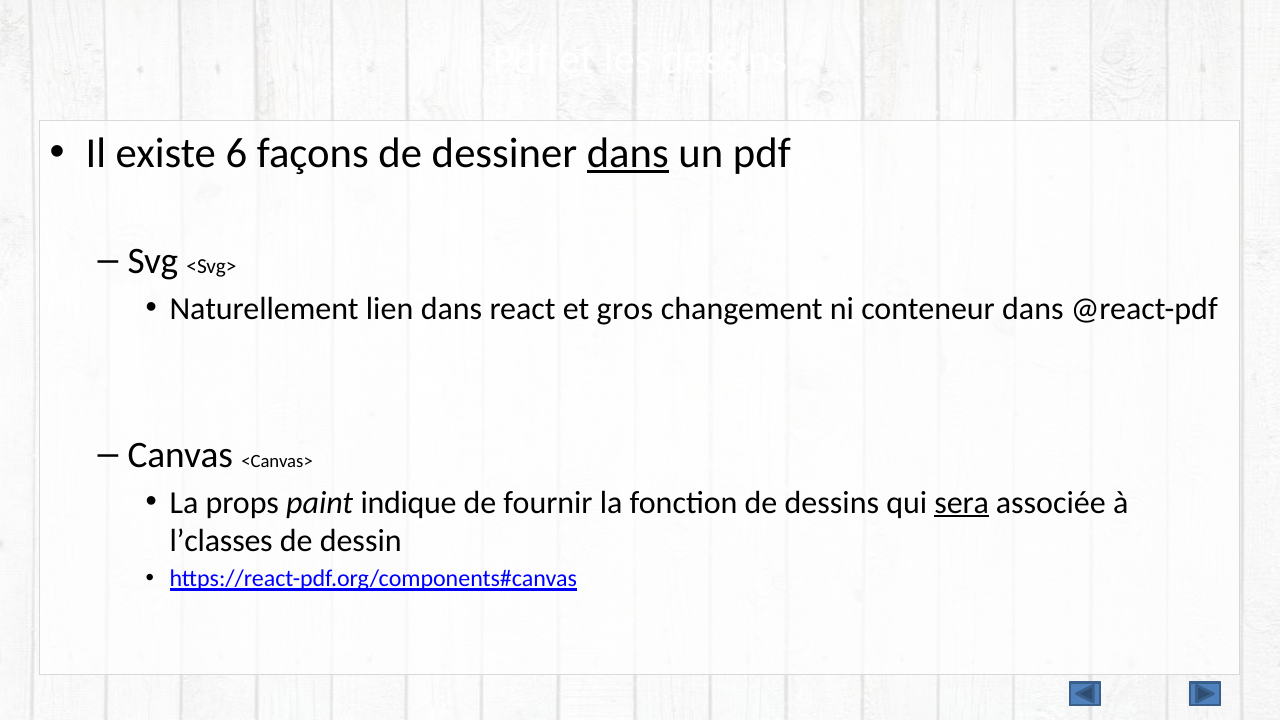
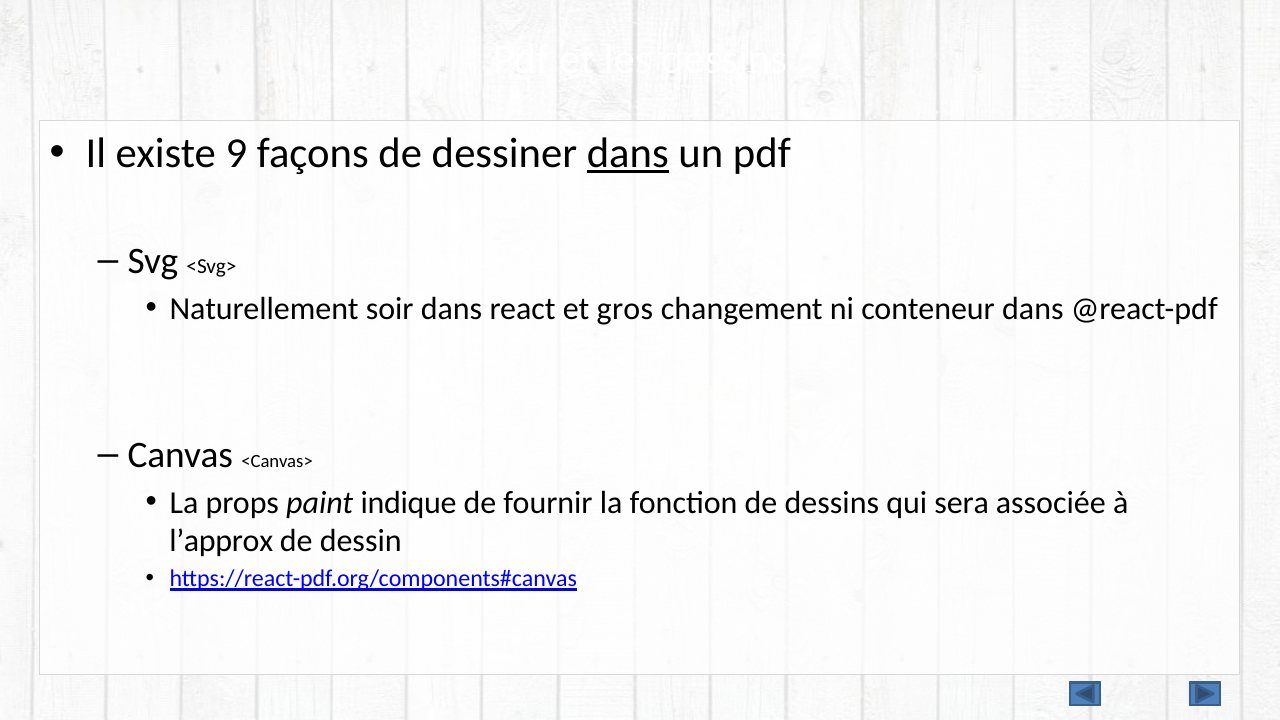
6: 6 -> 9 (236, 153)
lien: lien -> soir (390, 308)
sera underline: present -> none (962, 503)
l’classes: l’classes -> l’approx (221, 541)
